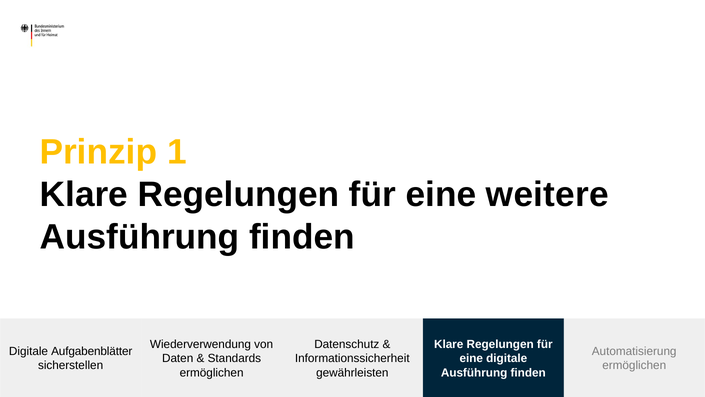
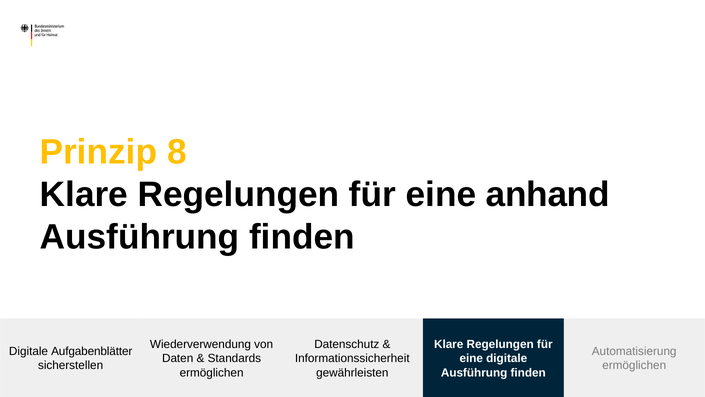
1: 1 -> 8 (177, 152)
weitere: weitere -> anhand (548, 194)
